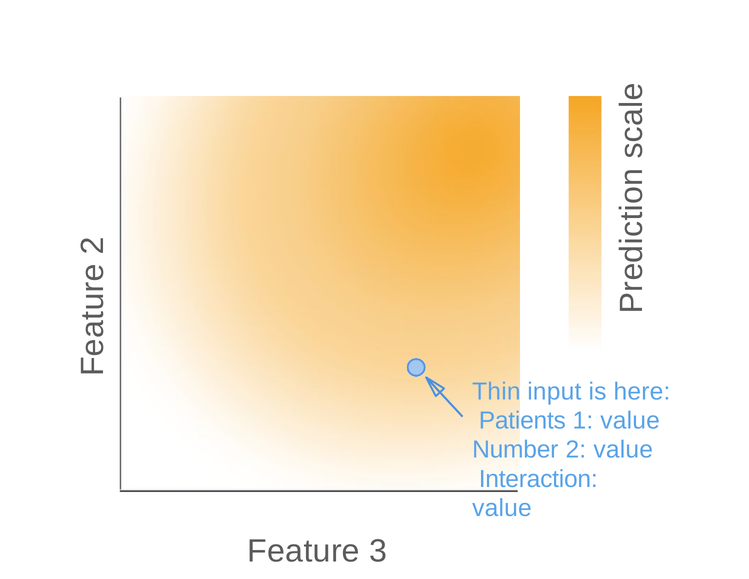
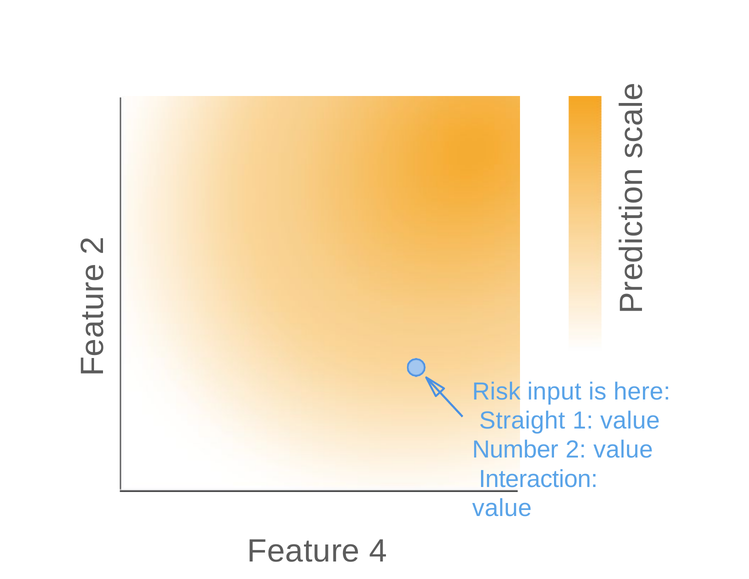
Thin: Thin -> Risk (496, 391)
Patients: Patients -> Straight (522, 420)
3: 3 -> 4 (378, 551)
